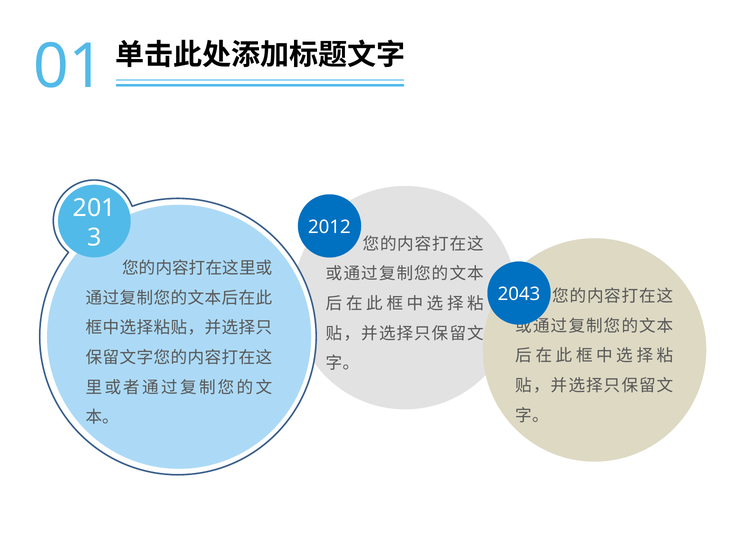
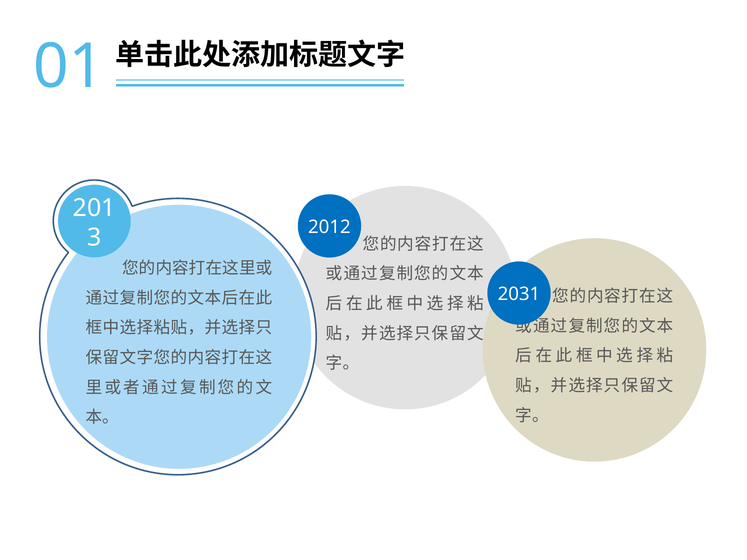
2043: 2043 -> 2031 (519, 294)
